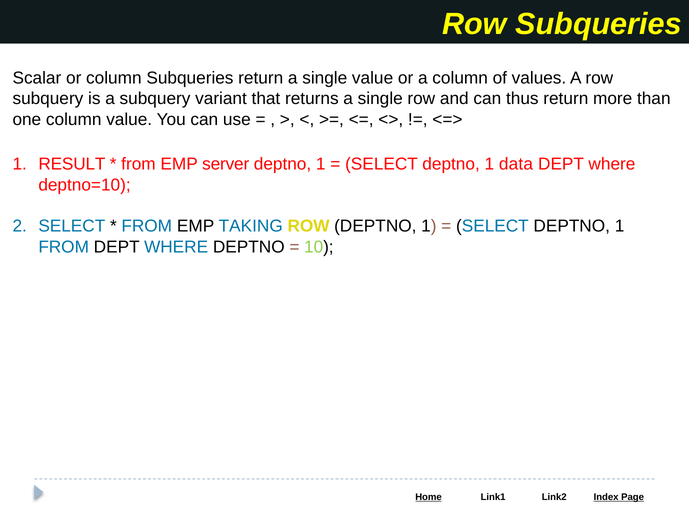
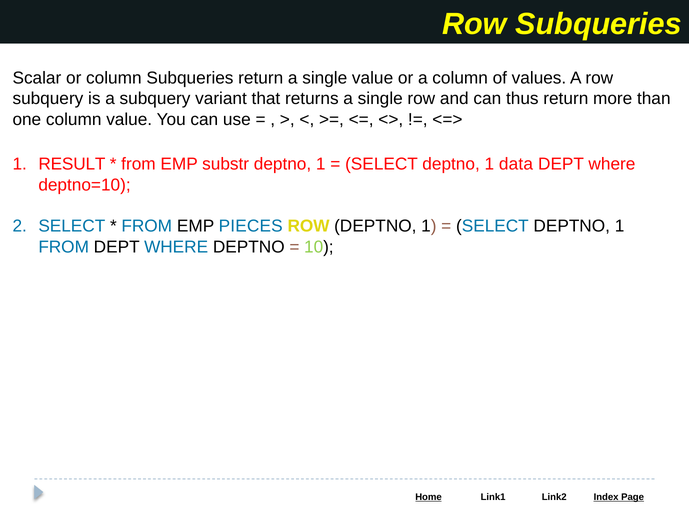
server: server -> substr (226, 164)
TAKING: TAKING -> PIECES (251, 226)
